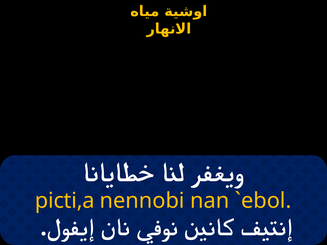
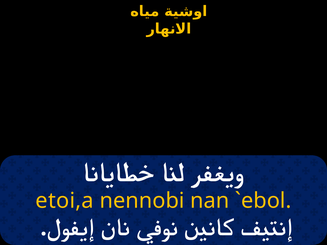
picti,a: picti,a -> etoi,a (65, 201)
